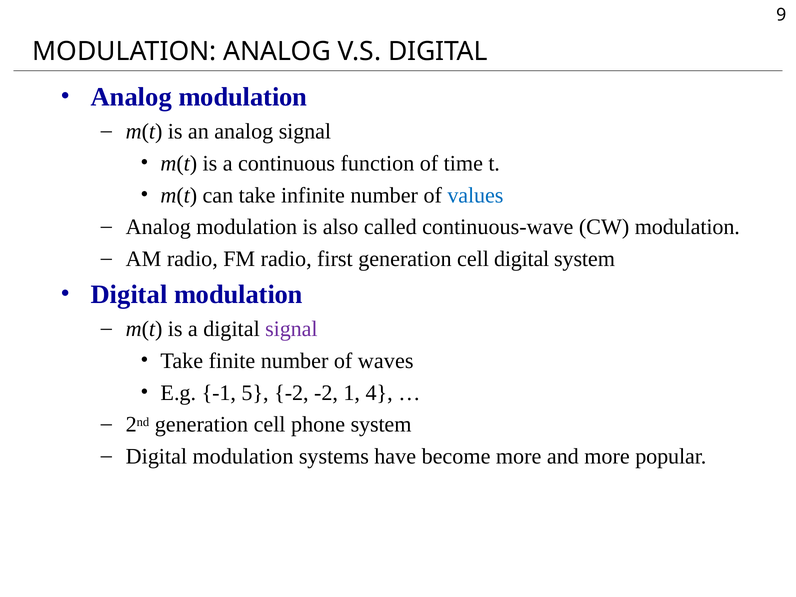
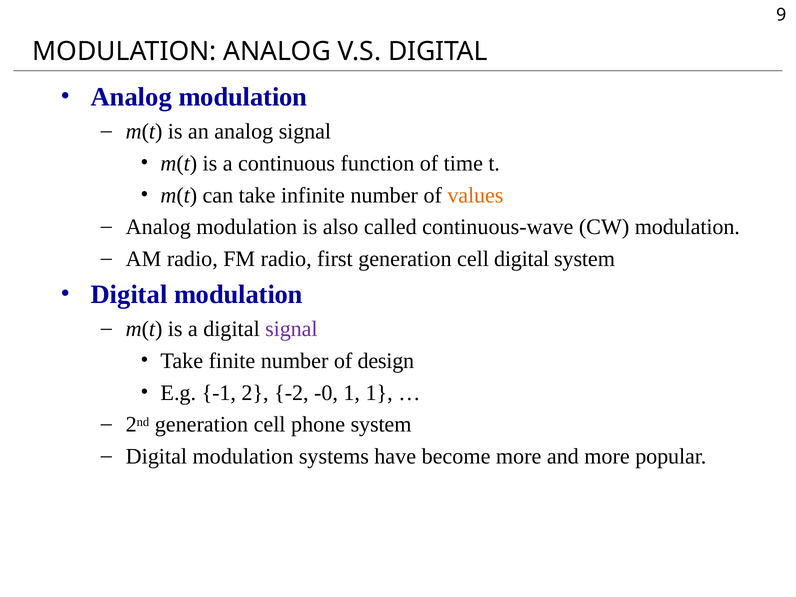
values colour: blue -> orange (475, 195)
waves: waves -> design (386, 361)
5: 5 -> 2 (255, 393)
-2 -2: -2 -> -0 (326, 393)
1 4: 4 -> 1 (379, 393)
